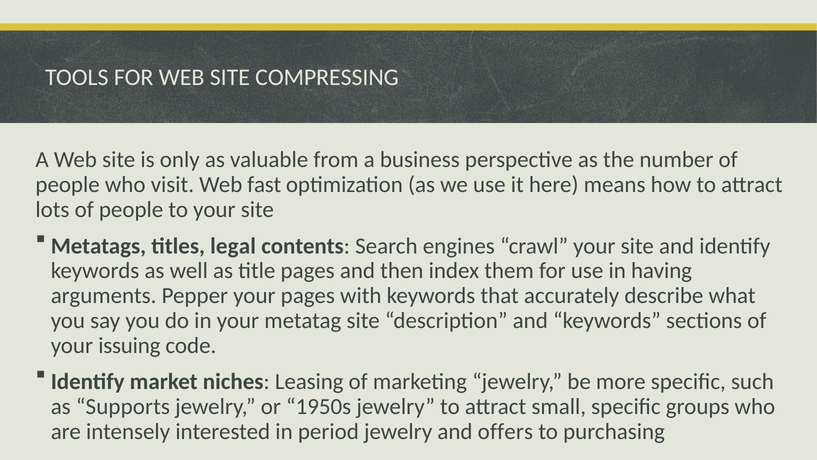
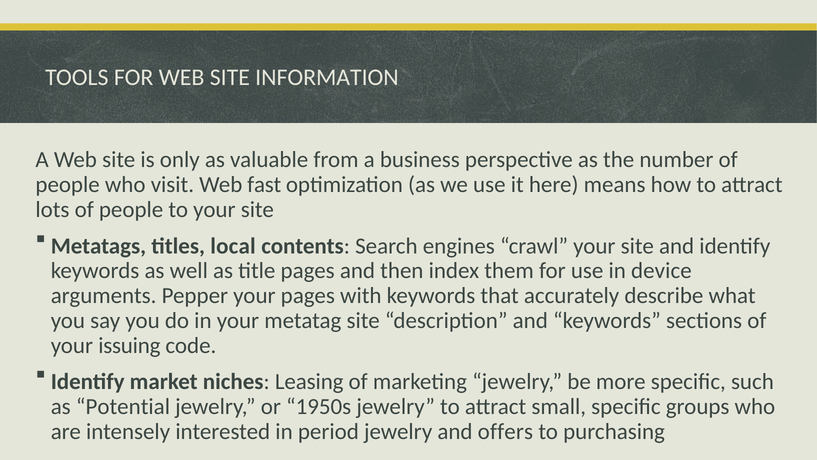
COMPRESSING: COMPRESSING -> INFORMATION (327, 77)
legal: legal -> local (233, 246)
having: having -> device (661, 271)
Supports: Supports -> Potential (123, 406)
